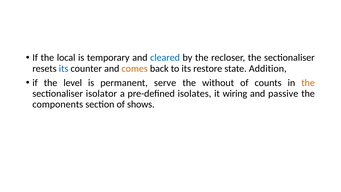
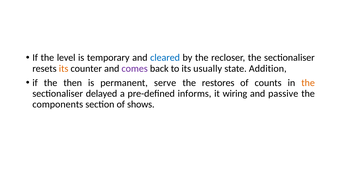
local: local -> level (66, 58)
its colour: blue -> orange (64, 68)
comes colour: orange -> purple (135, 68)
restore: restore -> usually (208, 68)
level: level -> then (73, 83)
without: without -> restores (218, 83)
isolator: isolator -> delayed (102, 93)
isolates: isolates -> informs (194, 93)
